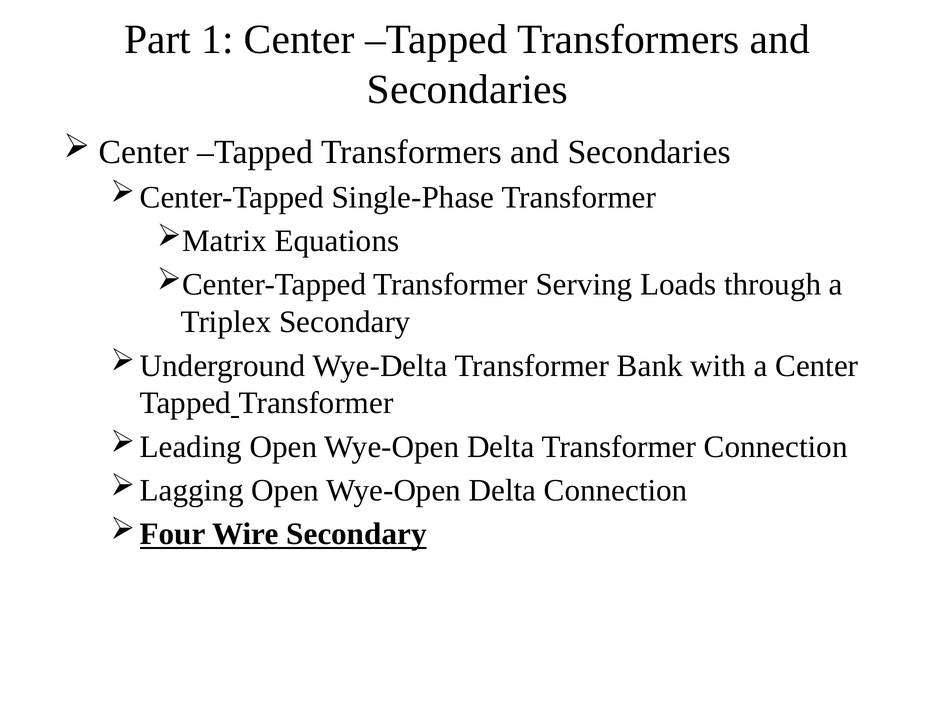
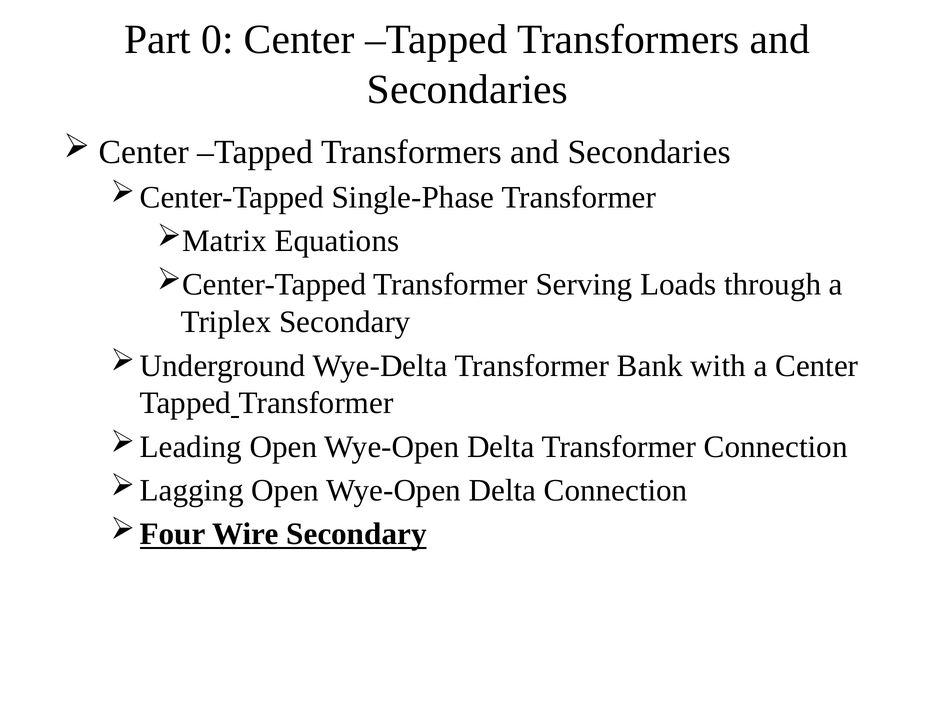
1: 1 -> 0 (217, 40)
